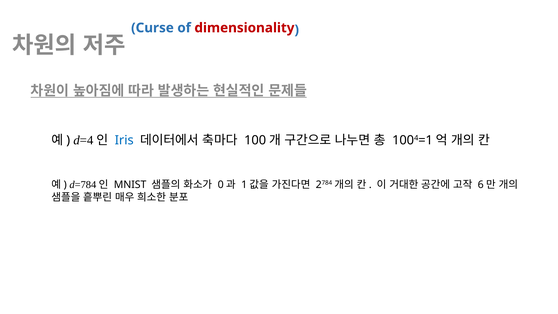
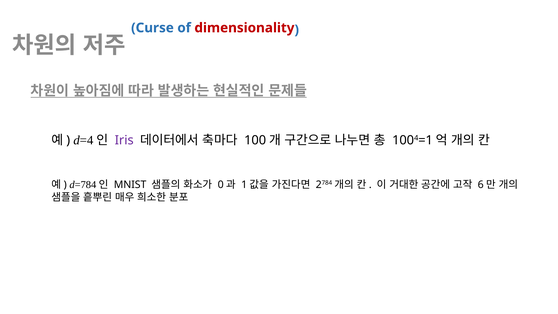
Iris colour: blue -> purple (124, 140)
